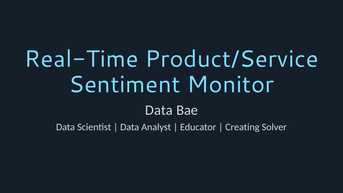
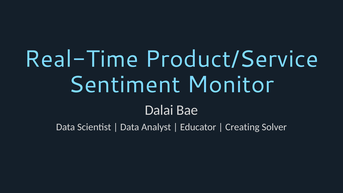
Data: Data -> Dalai (159, 110)
